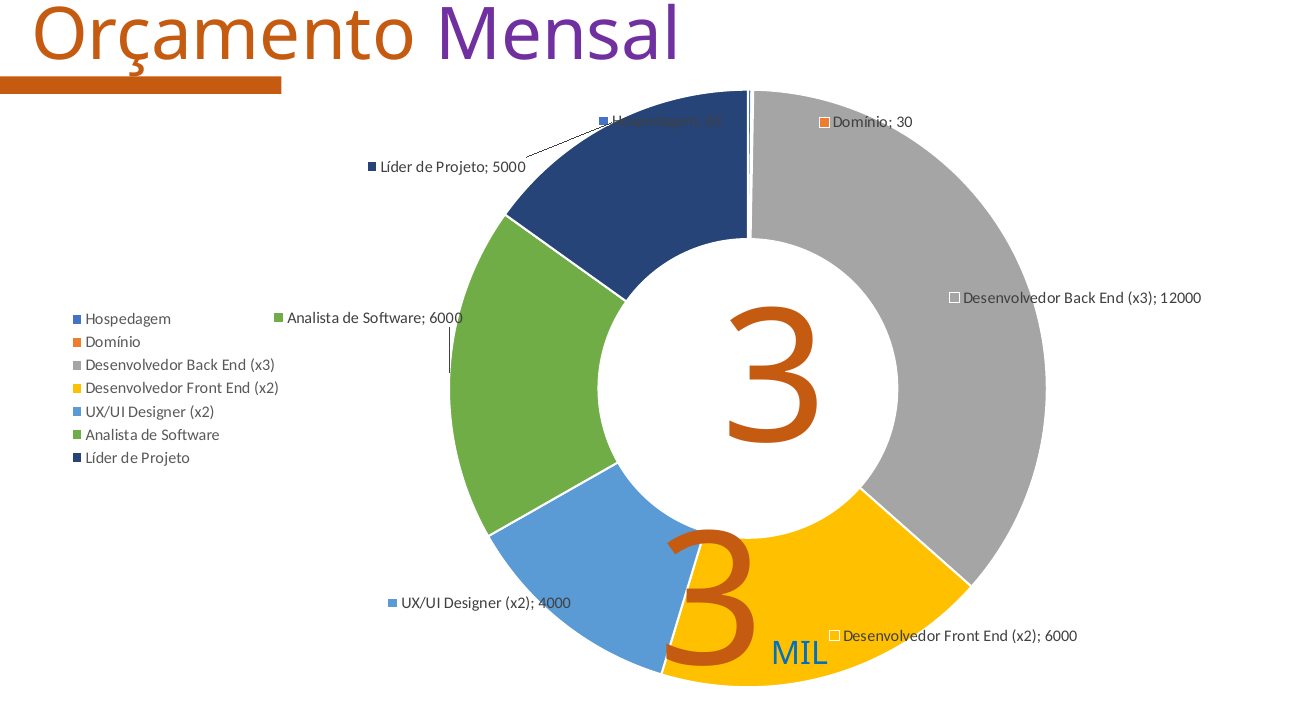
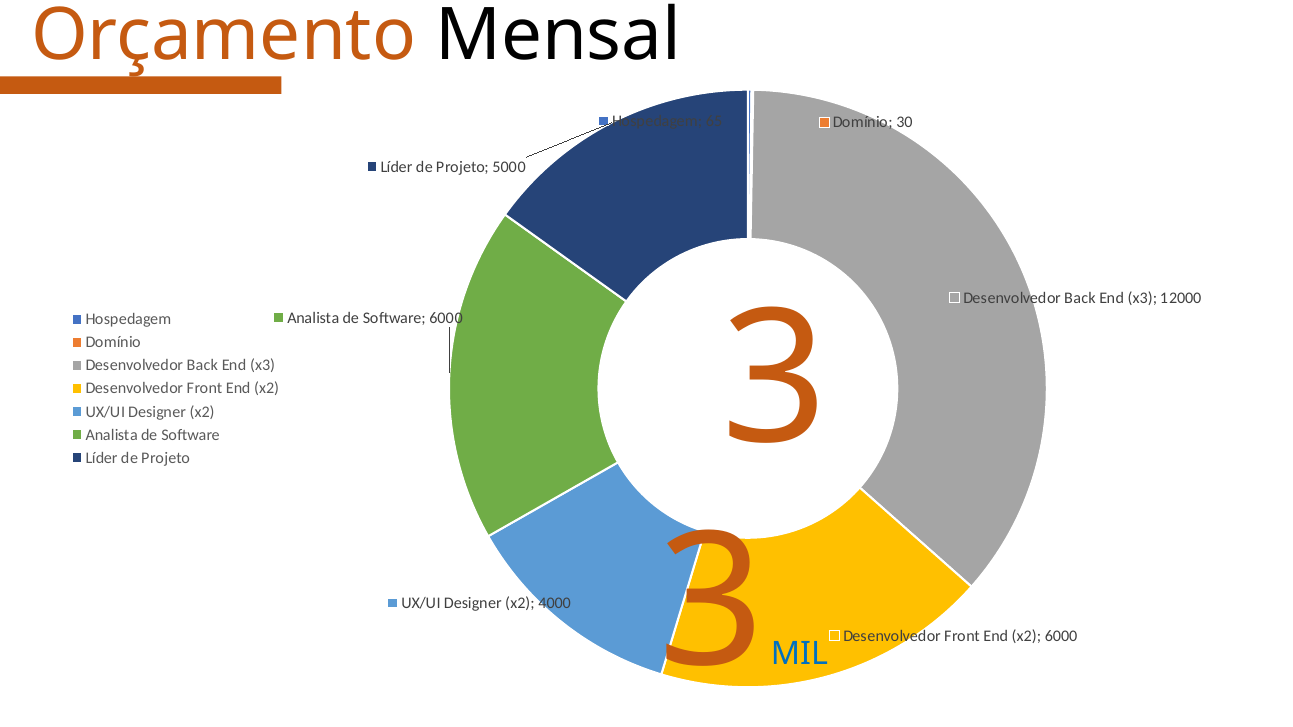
Mensal colour: purple -> black (558, 35)
